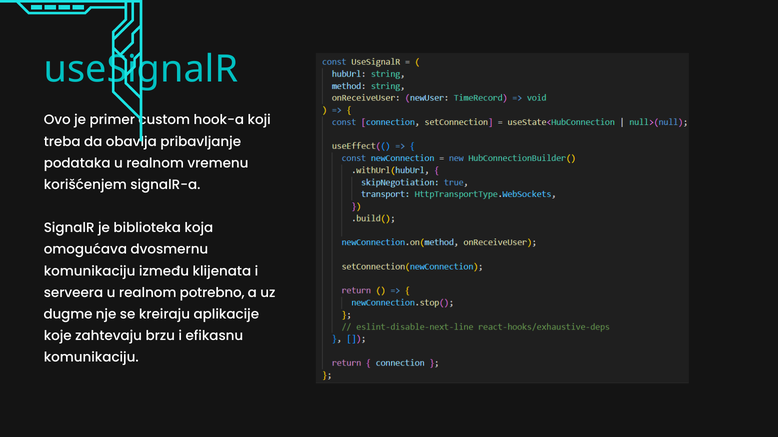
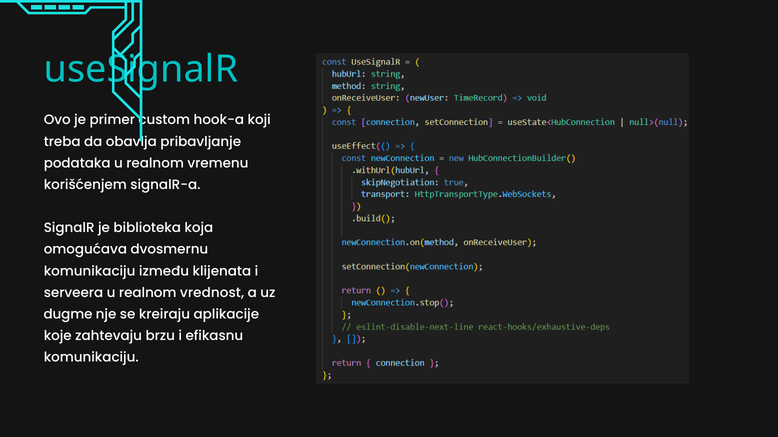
potrebno: potrebno -> vrednost (212, 293)
